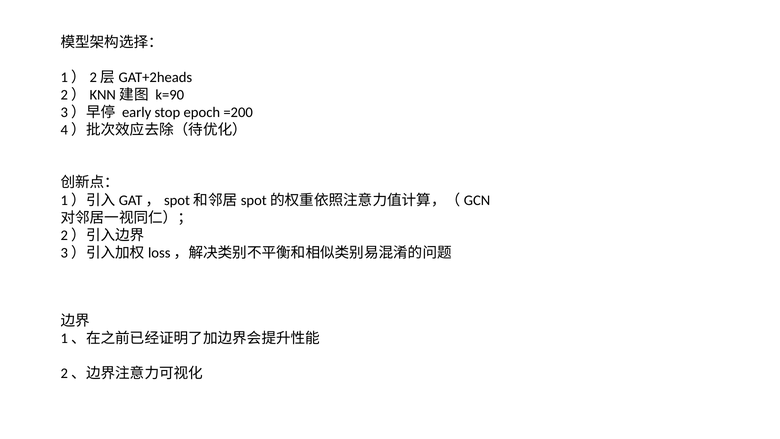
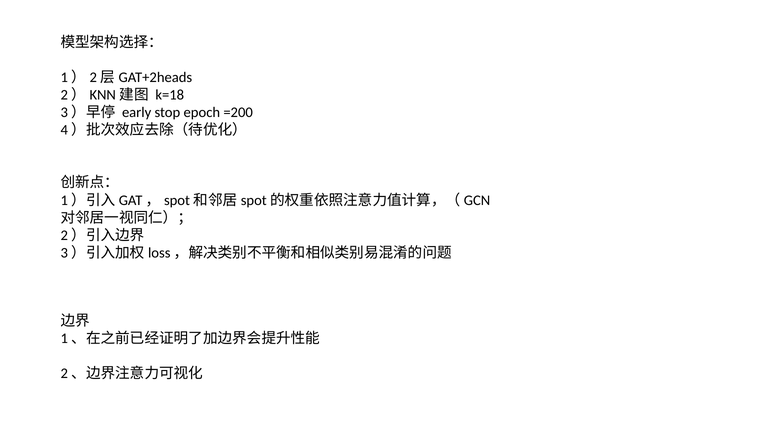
k=90: k=90 -> k=18 (170, 95)
